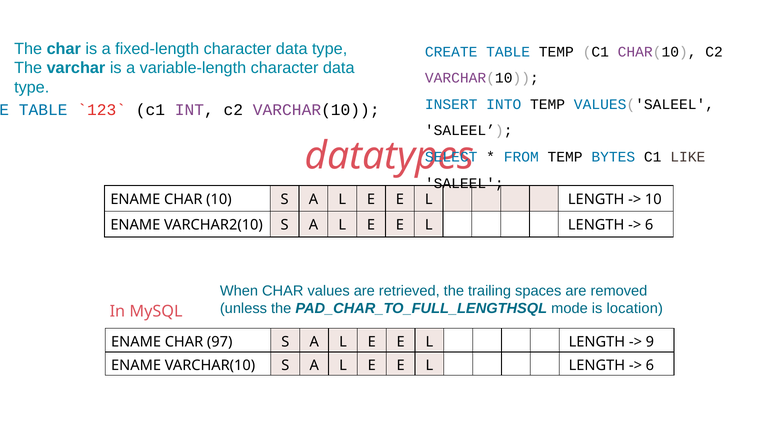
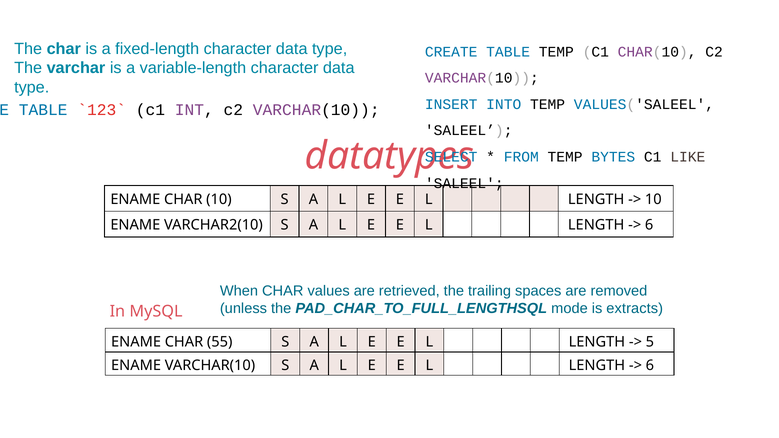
location: location -> extracts (635, 308)
97: 97 -> 55 (220, 342)
9: 9 -> 5 (650, 342)
